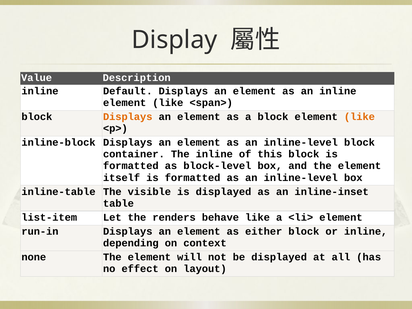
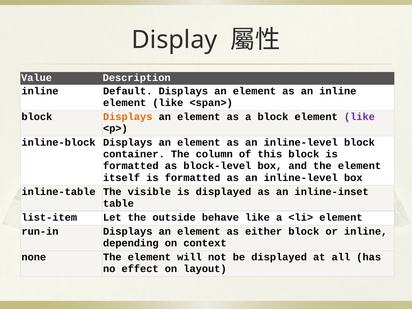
like colour: orange -> purple (359, 117)
The inline: inline -> column (214, 154)
renders: renders -> outside (174, 217)
